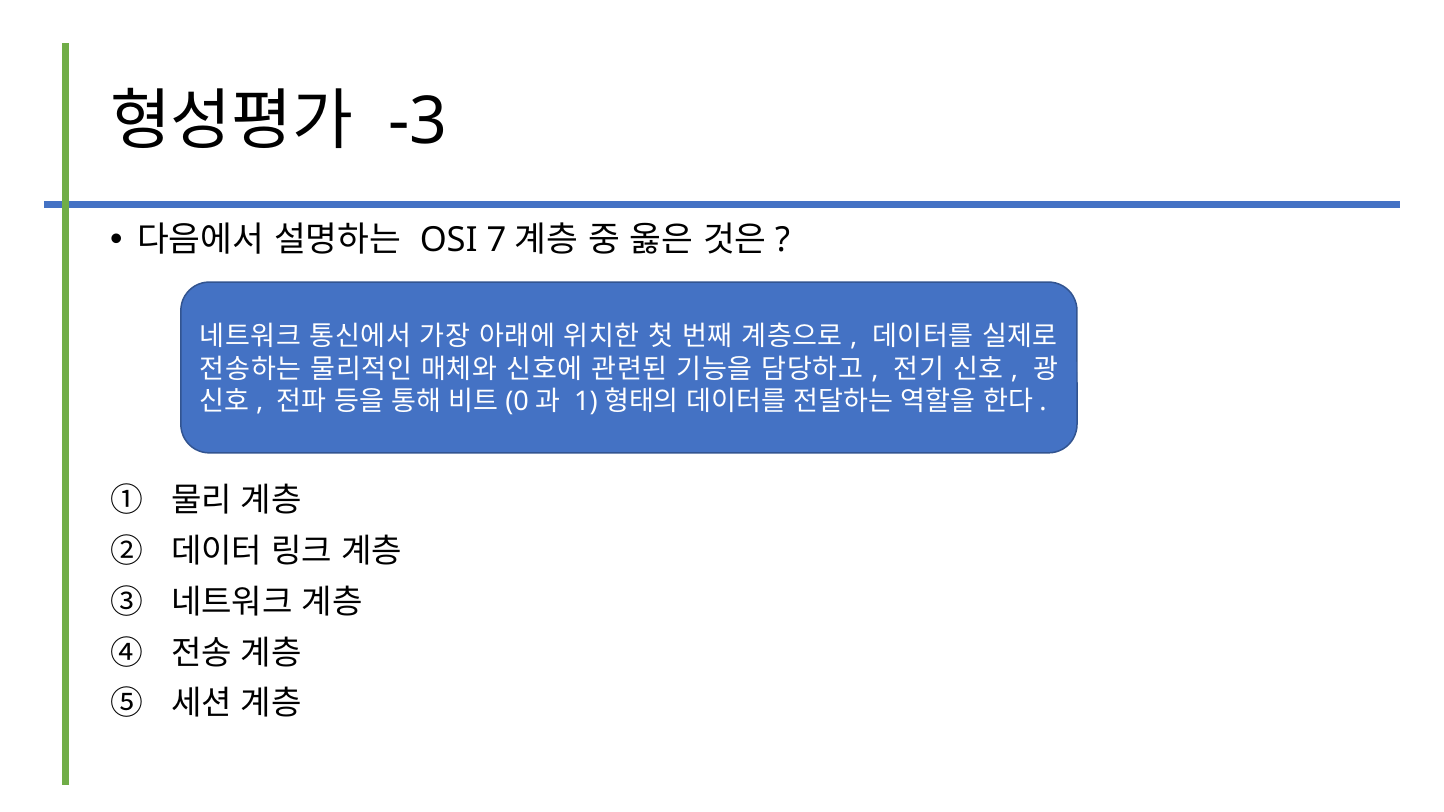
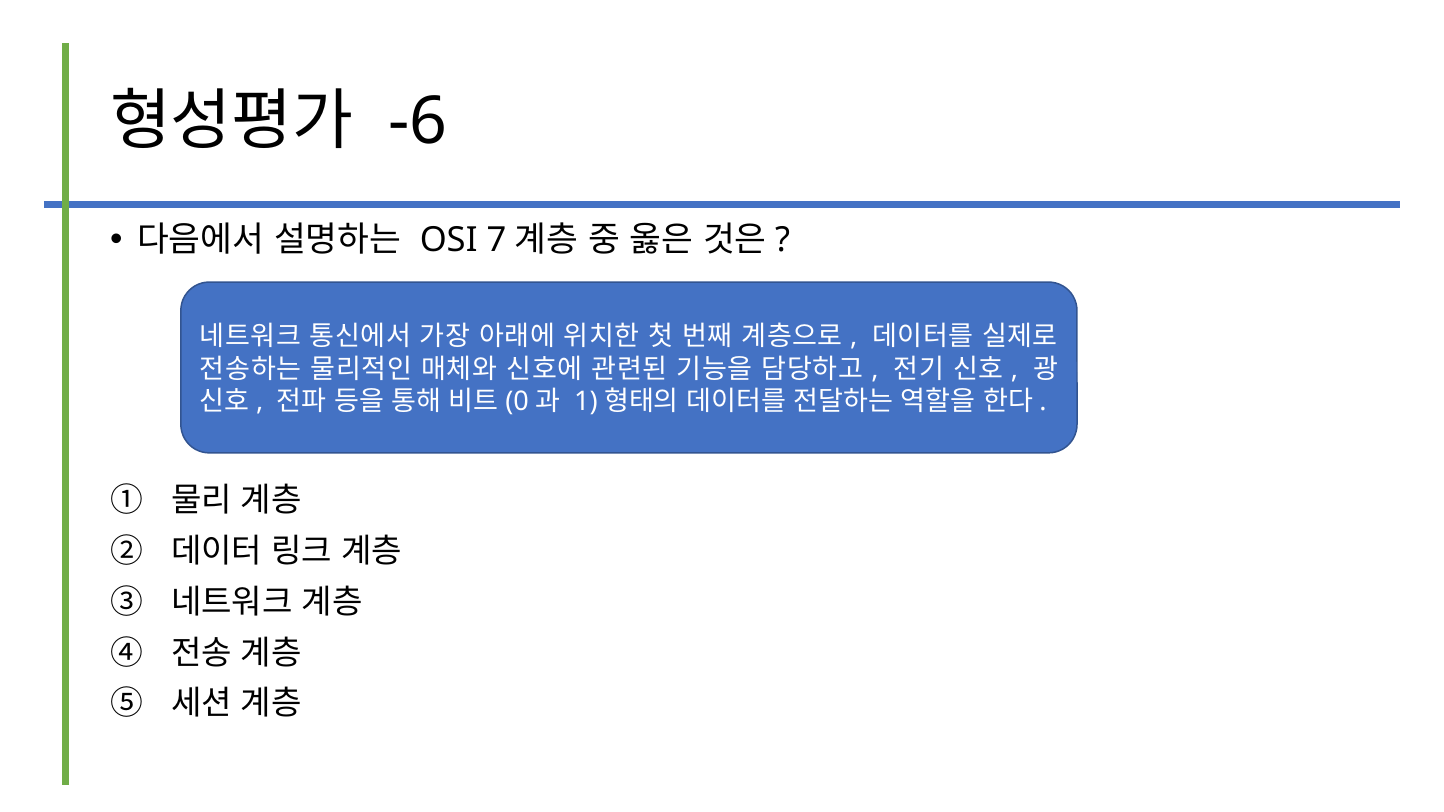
-3: -3 -> -6 (418, 121)
